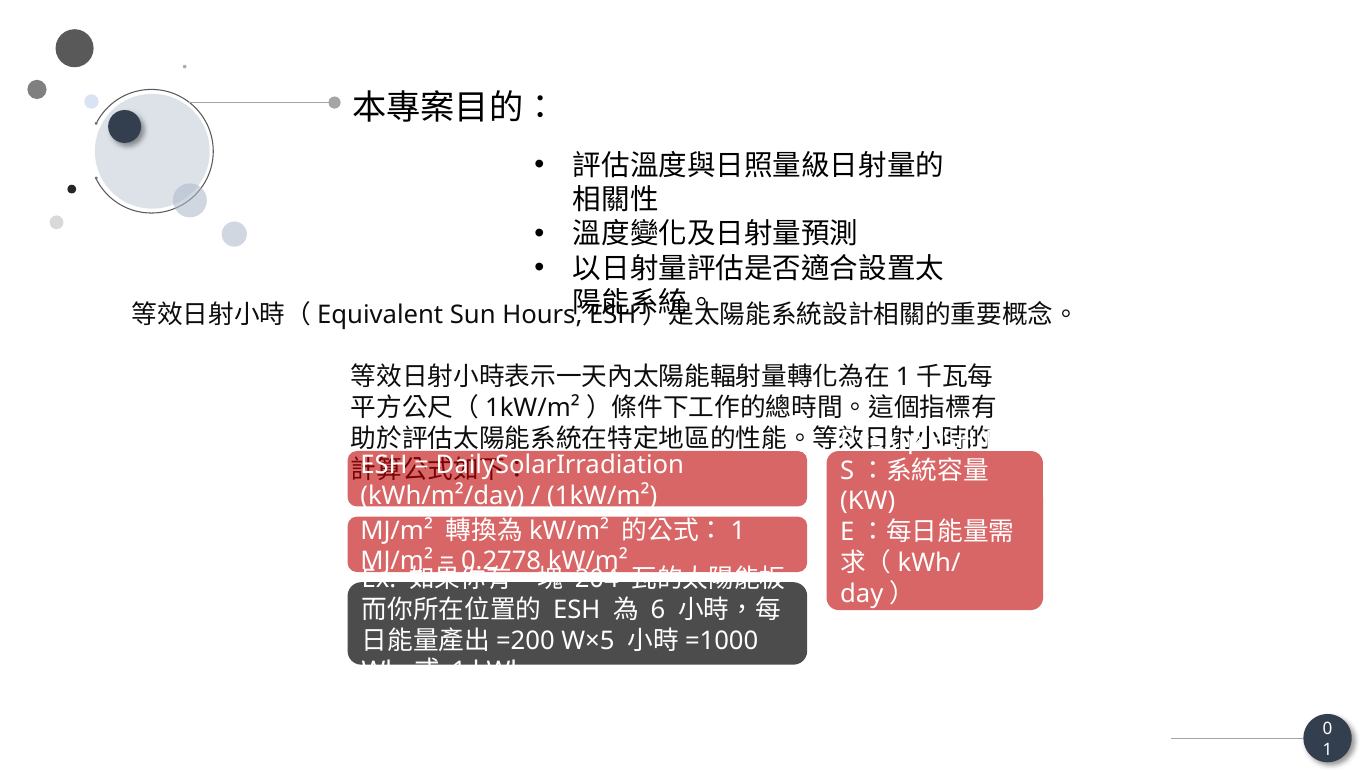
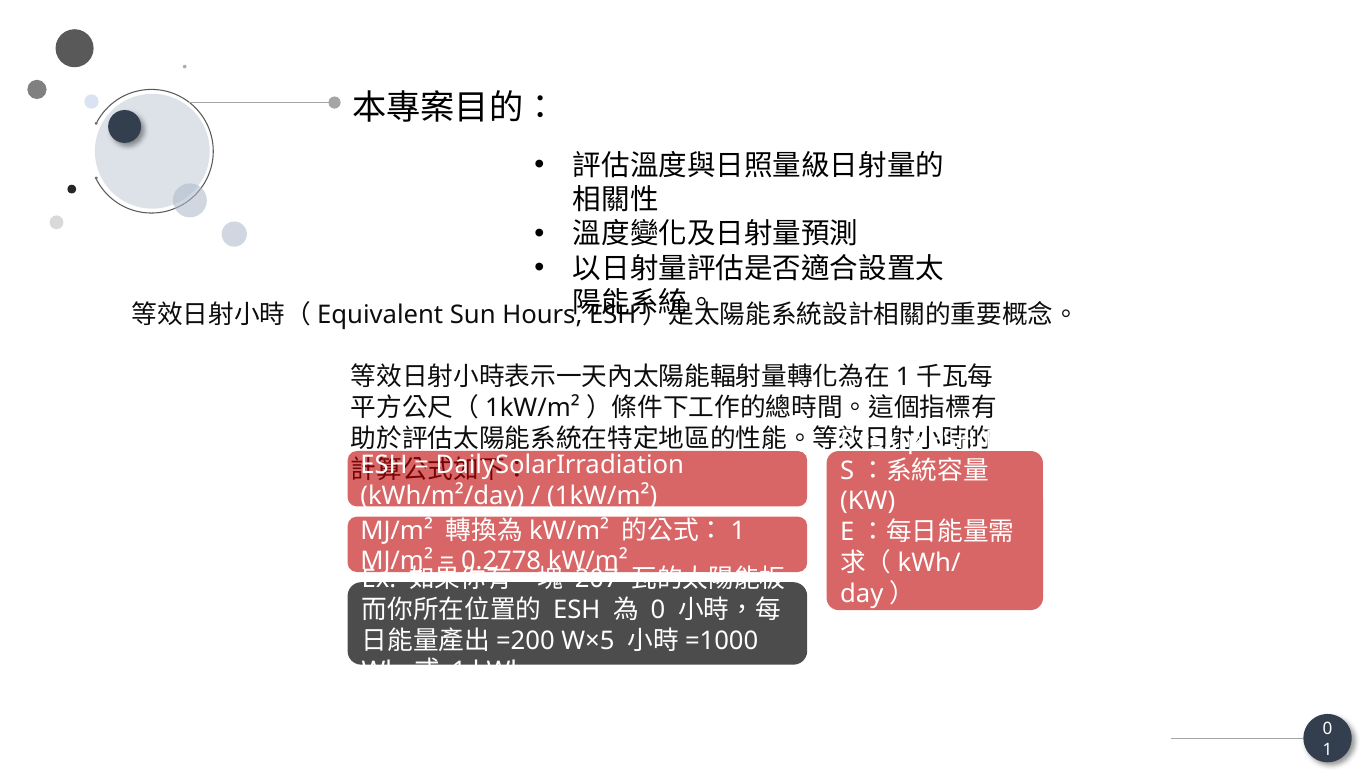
204: 204 -> 207 (597, 579)
6: 6 -> 0 (658, 610)
